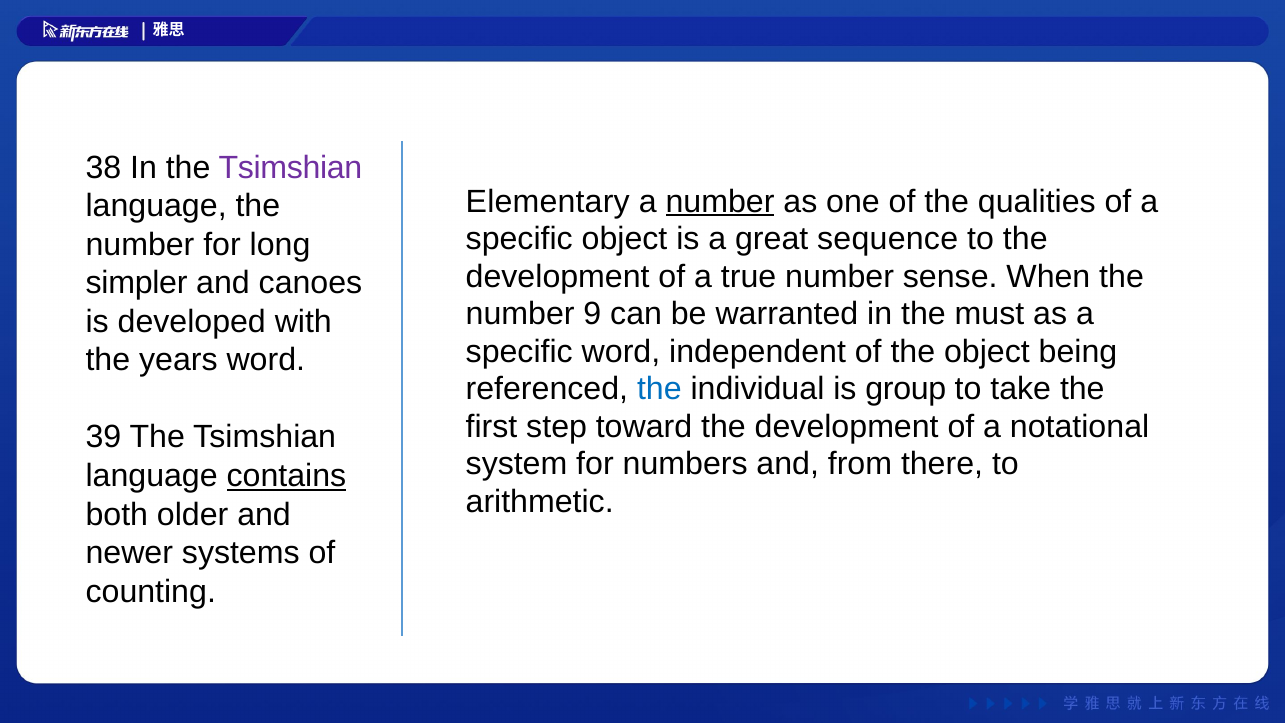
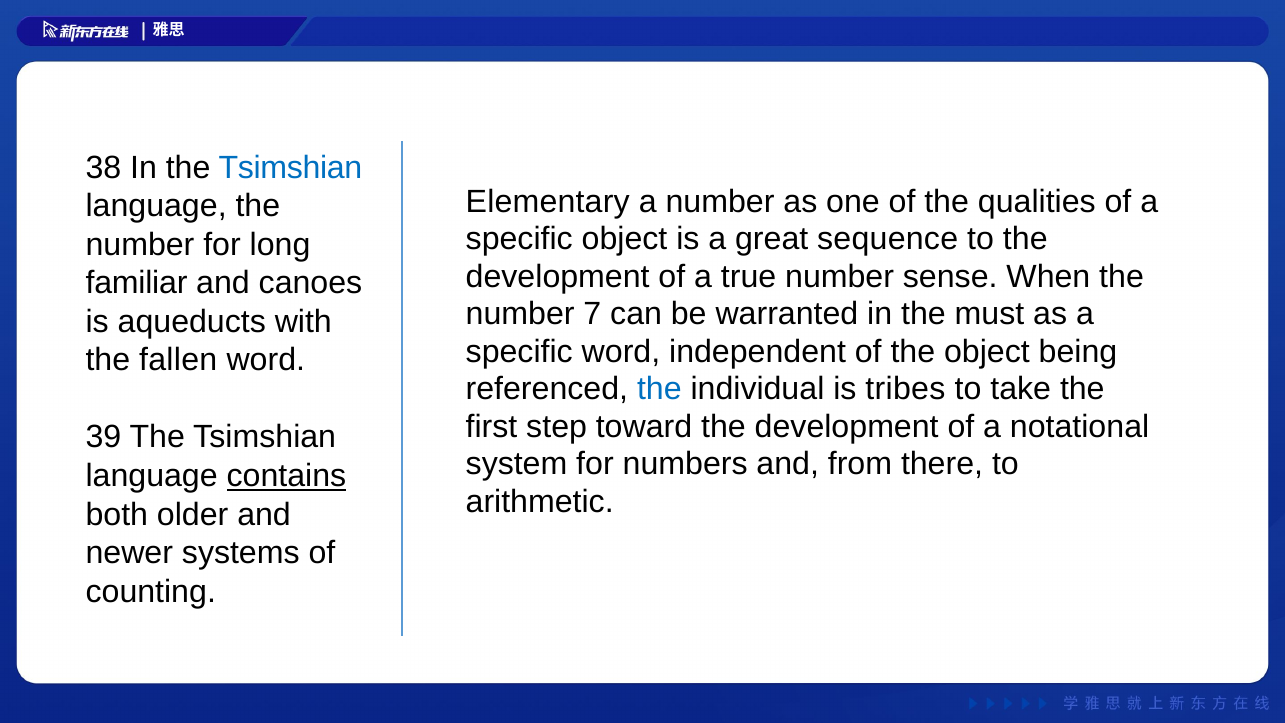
Tsimshian colour: purple -> blue (290, 167)
number underline: present -> none (720, 202)
simpler: simpler -> familiar (137, 283)
9: 9 -> 7 (592, 314)
developed: developed -> aqueducts (192, 322)
years: years -> fallen (178, 360)
group: group -> tribes (905, 389)
